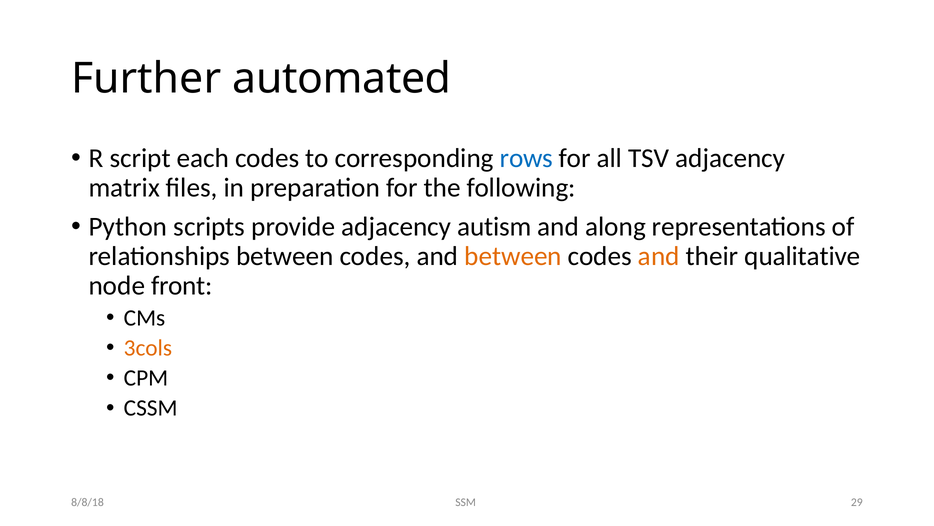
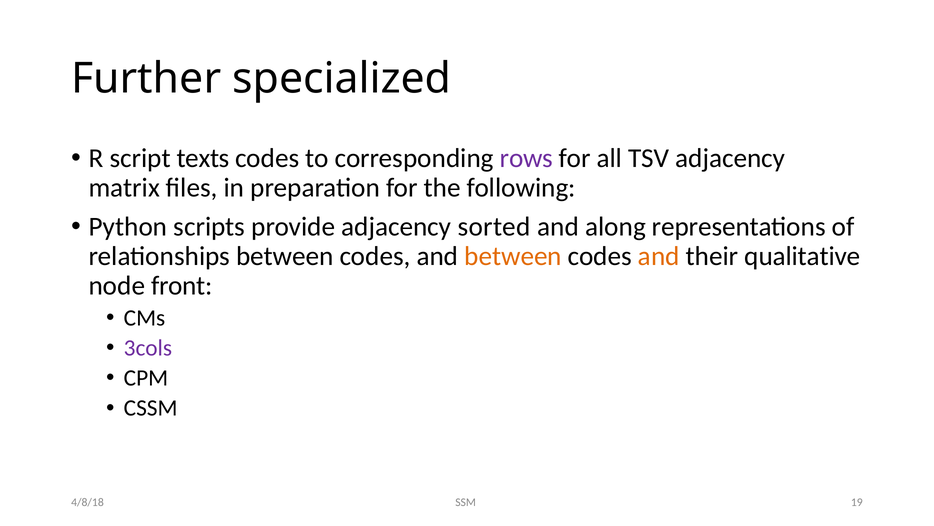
automated: automated -> specialized (342, 78)
each: each -> texts (203, 158)
rows colour: blue -> purple (526, 158)
autism: autism -> sorted (494, 227)
3cols colour: orange -> purple (148, 348)
29: 29 -> 19 (857, 502)
8/8/18: 8/8/18 -> 4/8/18 (87, 502)
